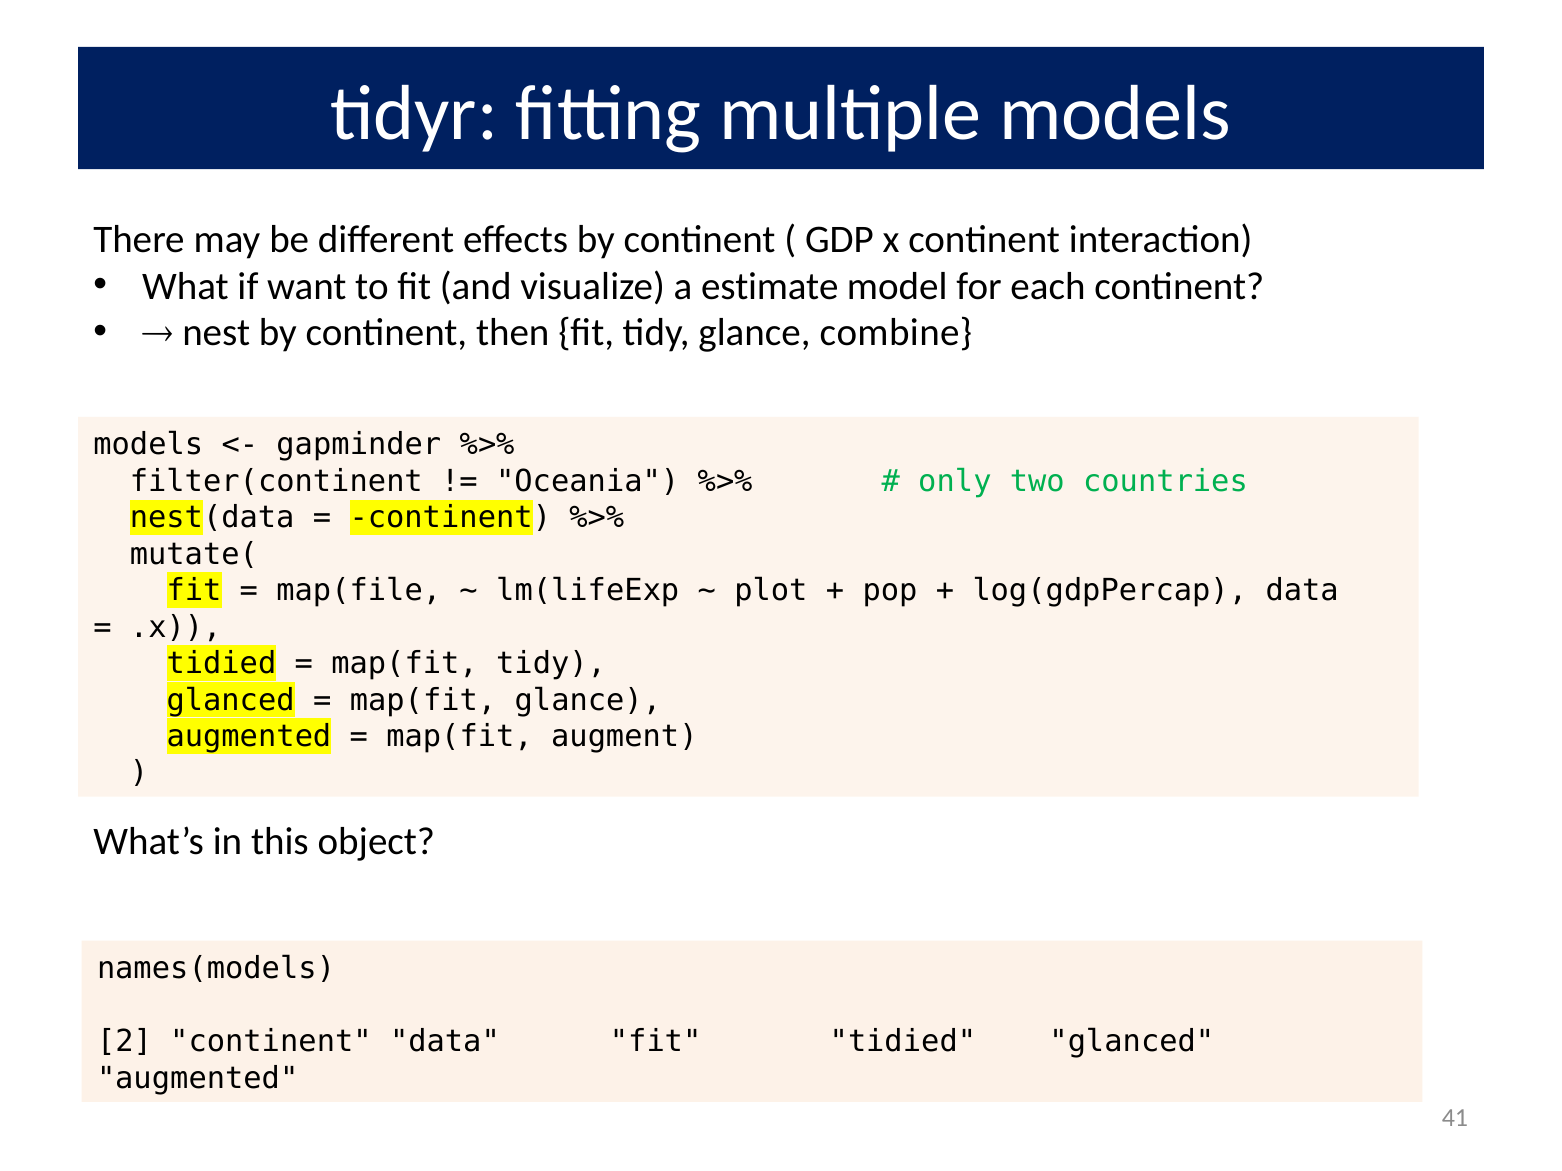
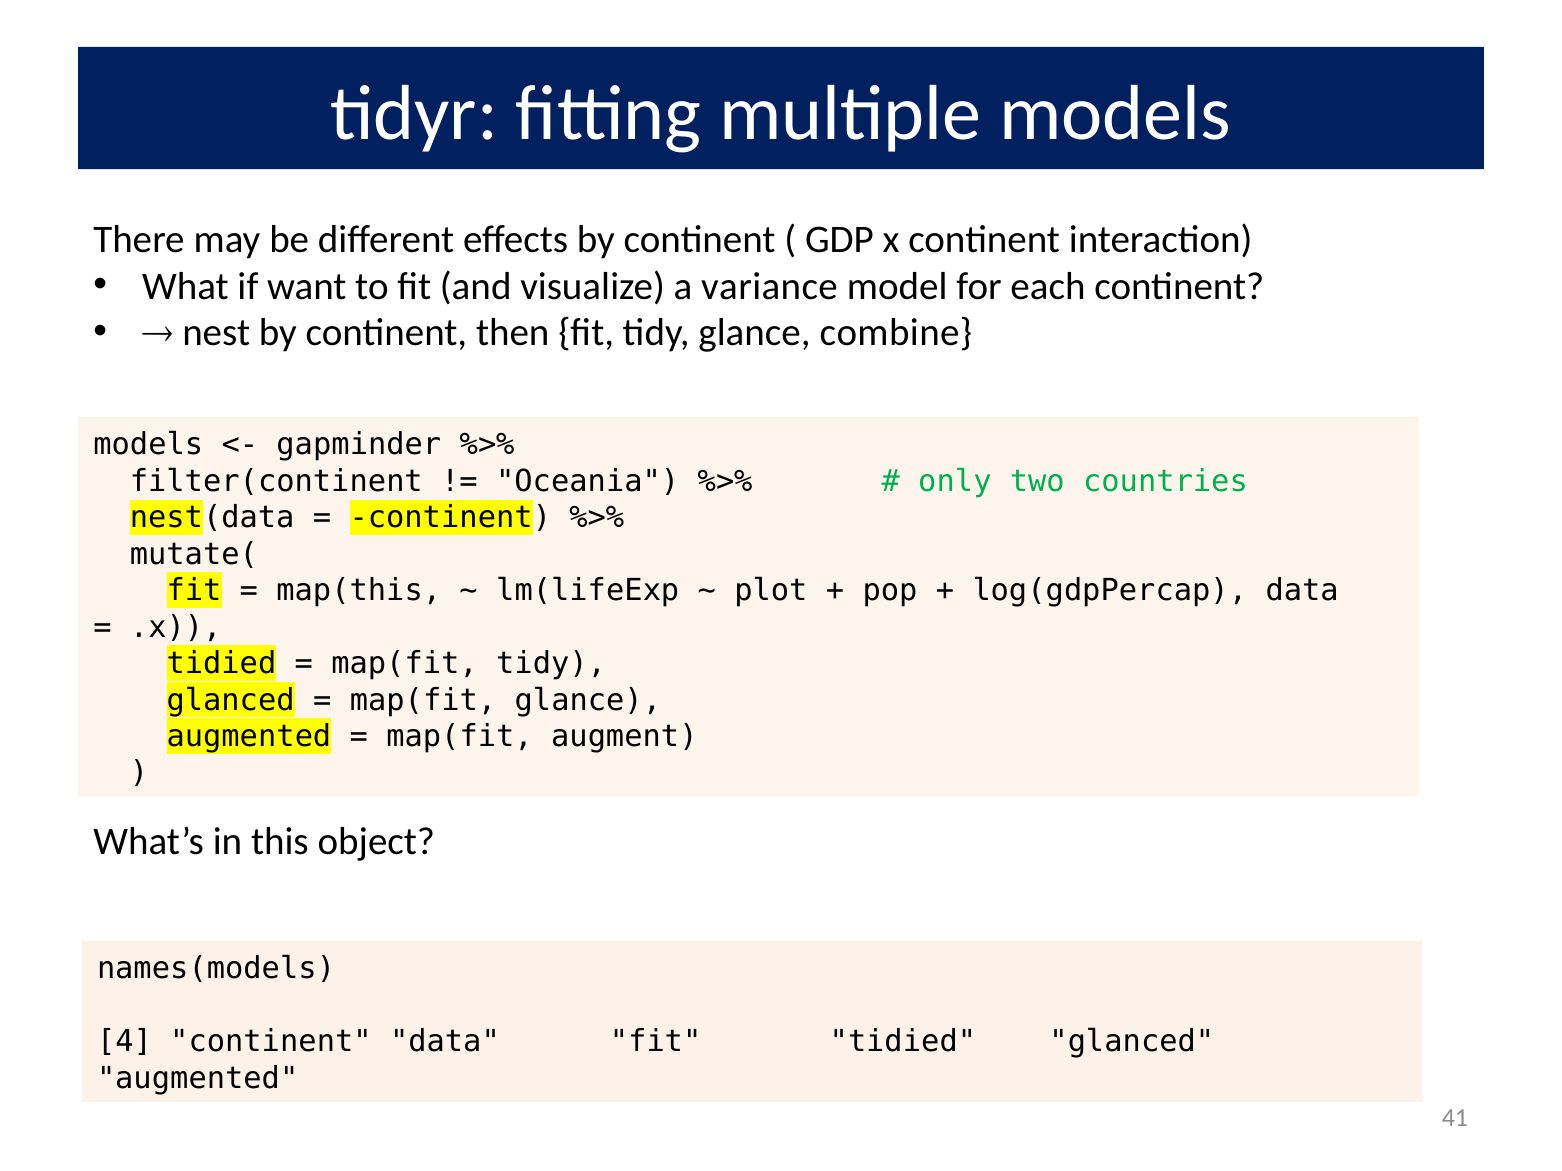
estimate: estimate -> variance (770, 286)
map(file: map(file -> map(this (359, 591)
2: 2 -> 4 (124, 1042)
